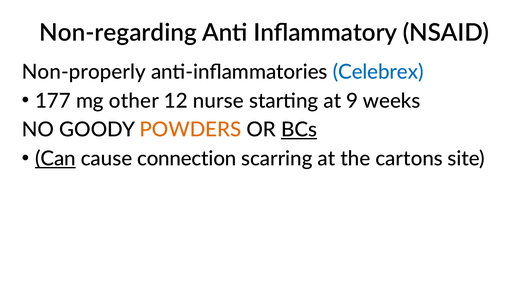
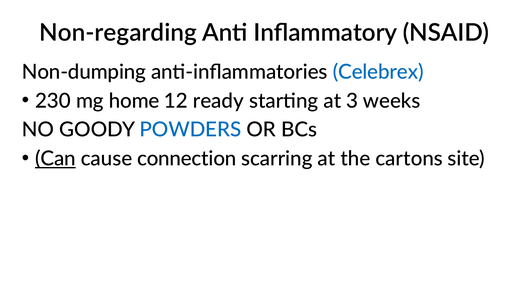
Non-properly: Non-properly -> Non-dumping (84, 72)
177: 177 -> 230 (53, 101)
other: other -> home (134, 101)
nurse: nurse -> ready (218, 101)
9: 9 -> 3 (352, 101)
POWDERS colour: orange -> blue (190, 130)
BCs underline: present -> none (299, 130)
